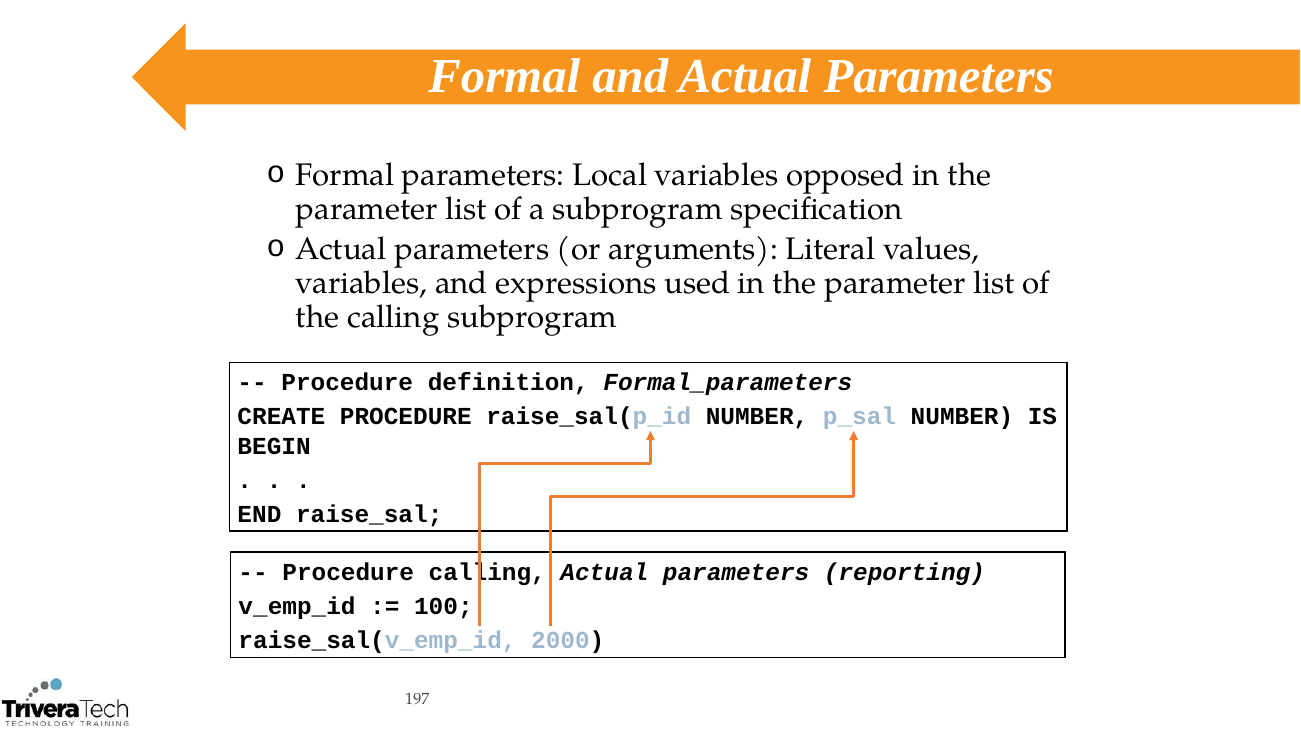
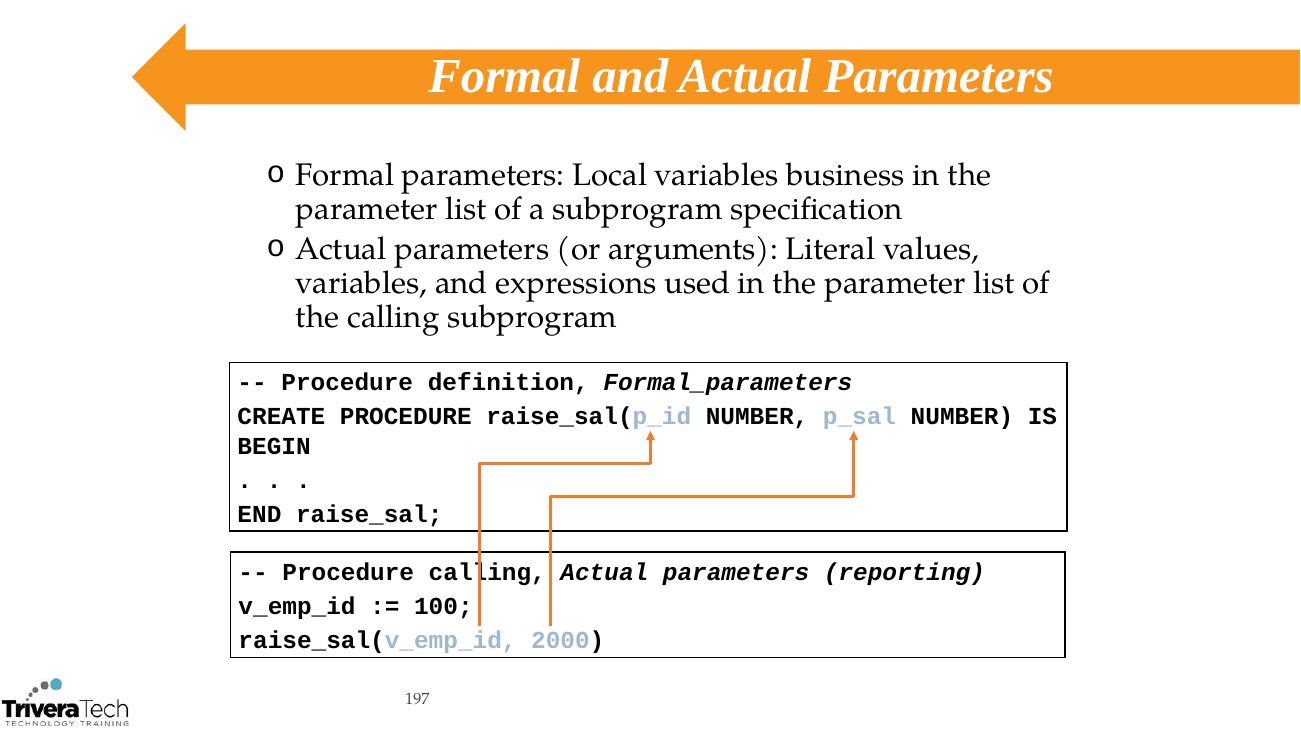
opposed: opposed -> business (846, 175)
